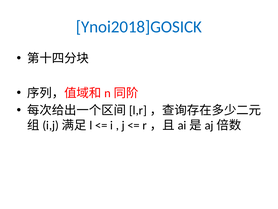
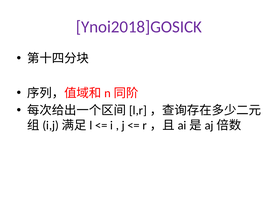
Ynoi2018]GOSICK colour: blue -> purple (139, 27)
